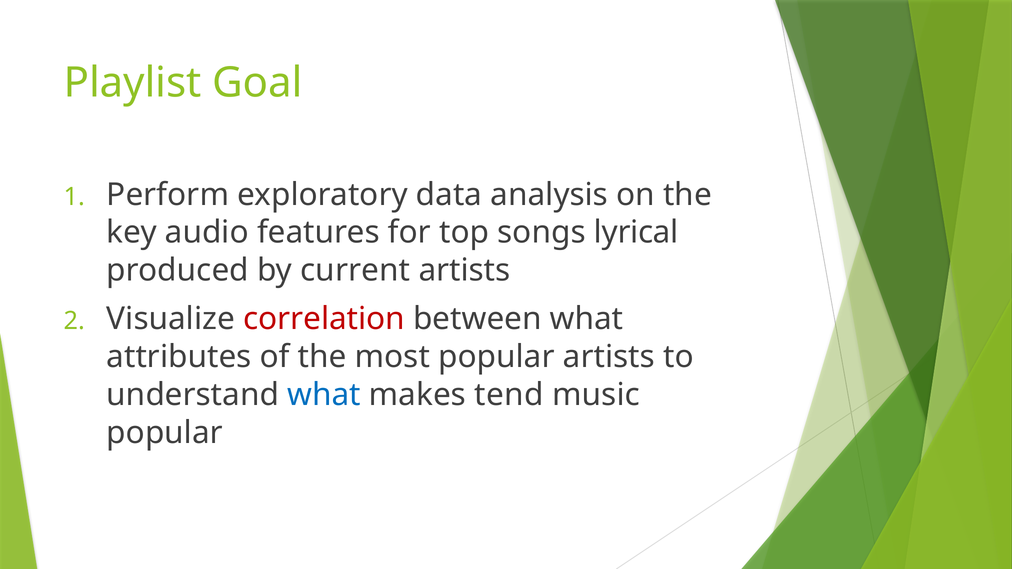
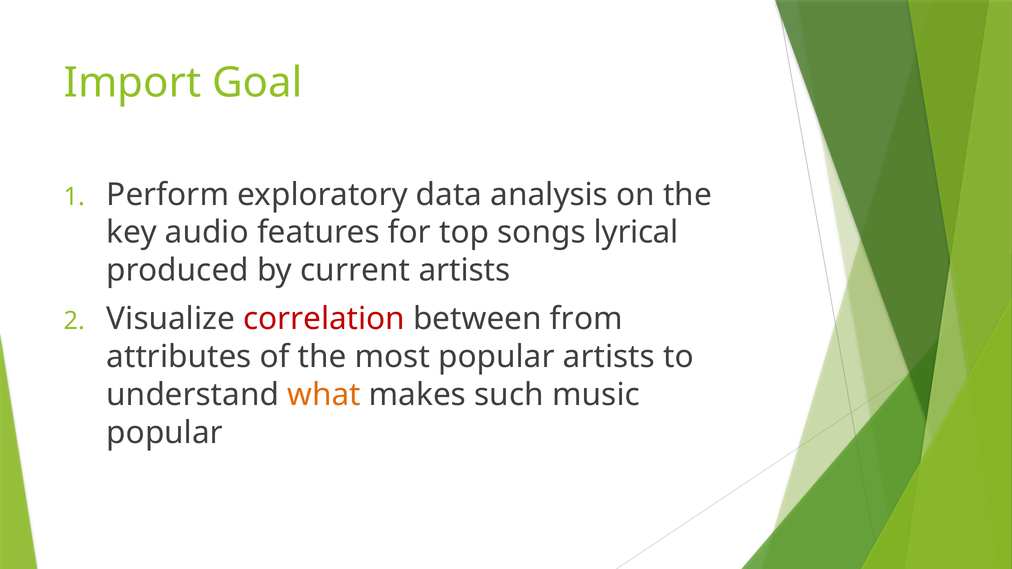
Playlist: Playlist -> Import (133, 83)
between what: what -> from (586, 319)
what colour: blue -> orange (324, 395)
tend: tend -> such (509, 395)
